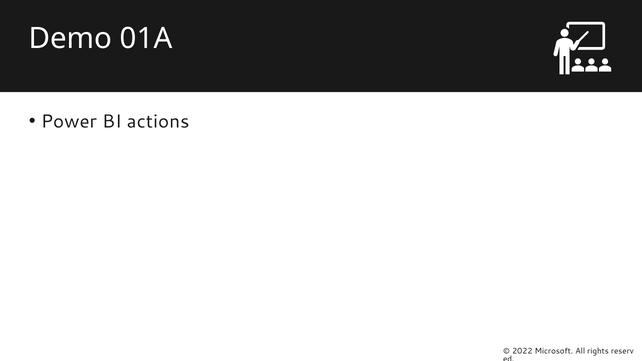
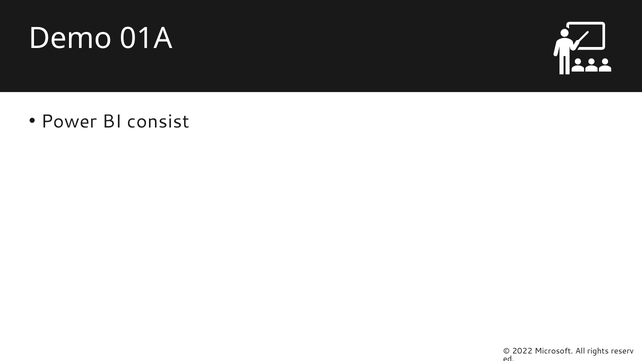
actions: actions -> consist (158, 121)
